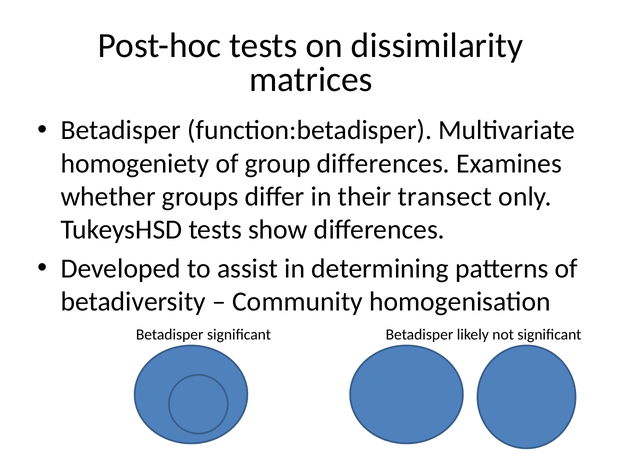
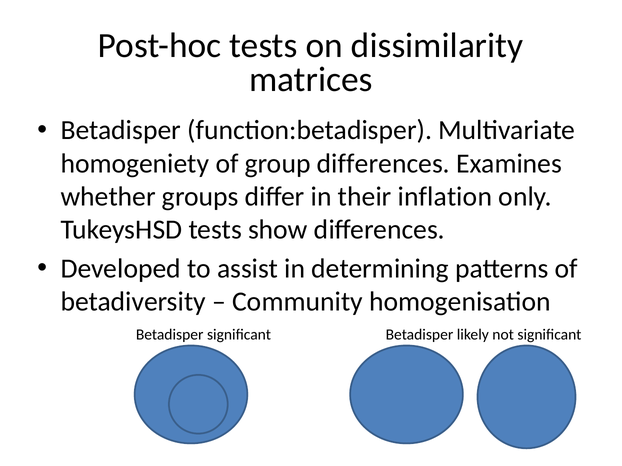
transect: transect -> inflation (445, 197)
